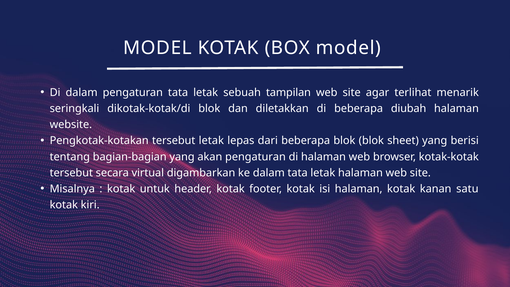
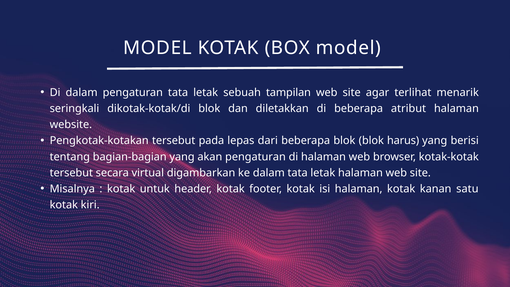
diubah: diubah -> atribut (409, 109)
tersebut letak: letak -> pada (211, 141)
sheet: sheet -> harus (403, 141)
